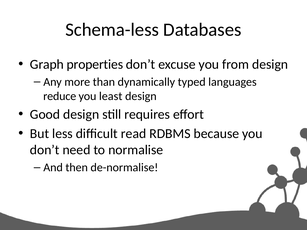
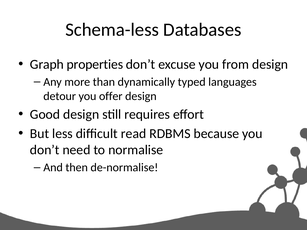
reduce: reduce -> detour (60, 96)
least: least -> offer (111, 96)
